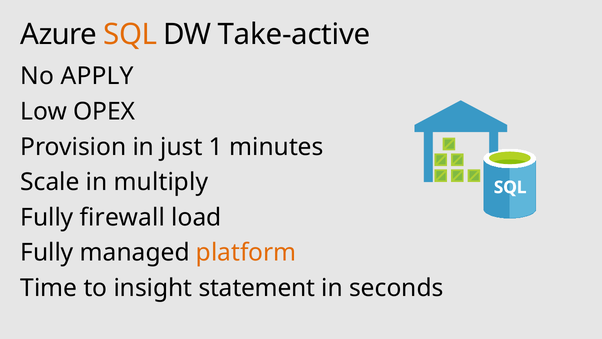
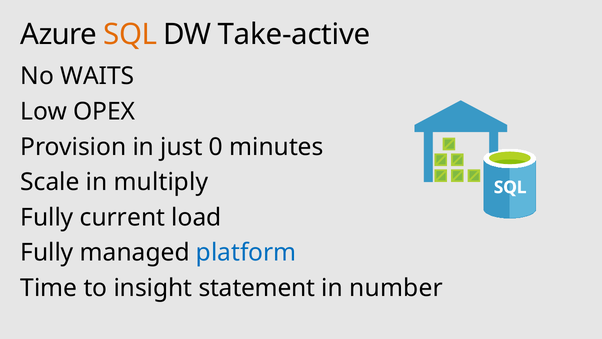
APPLY: APPLY -> WAITS (97, 76)
1: 1 -> 0 (216, 147)
firewall: firewall -> current (122, 217)
platform colour: orange -> blue (246, 252)
seconds: seconds -> number (396, 288)
